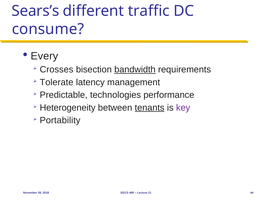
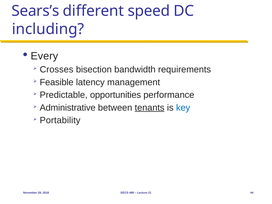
traffic: traffic -> speed (149, 11)
consume: consume -> including (48, 29)
bandwidth underline: present -> none (135, 70)
Tolerate: Tolerate -> Feasible (57, 82)
technologies: technologies -> opportunities (116, 95)
Heterogeneity: Heterogeneity -> Administrative (68, 108)
key colour: purple -> blue (183, 108)
